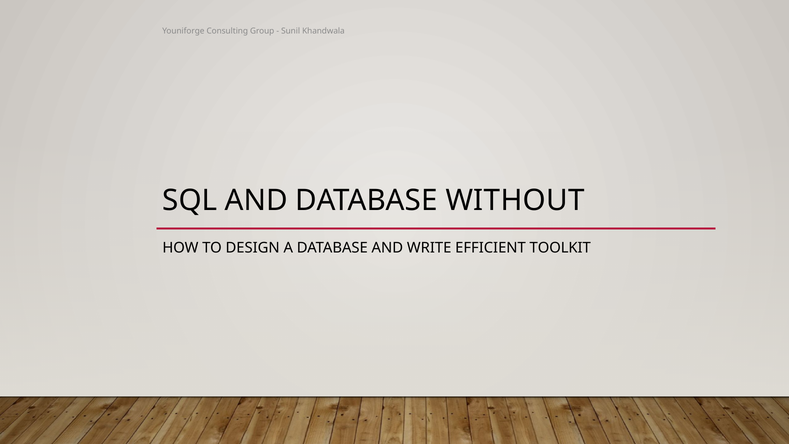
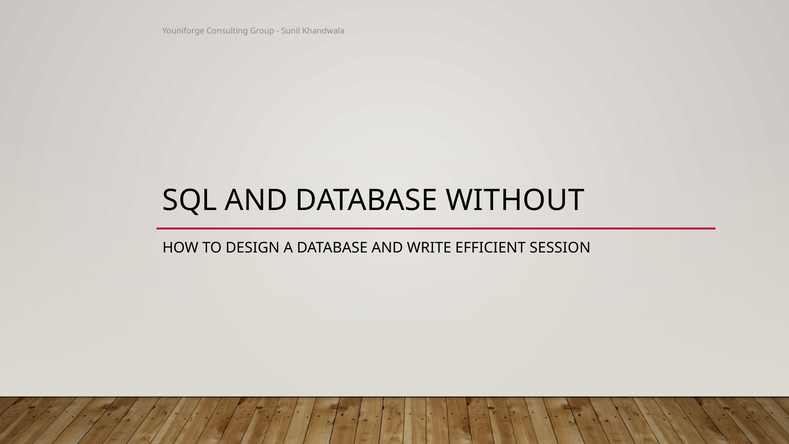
TOOLKIT: TOOLKIT -> SESSION (560, 248)
